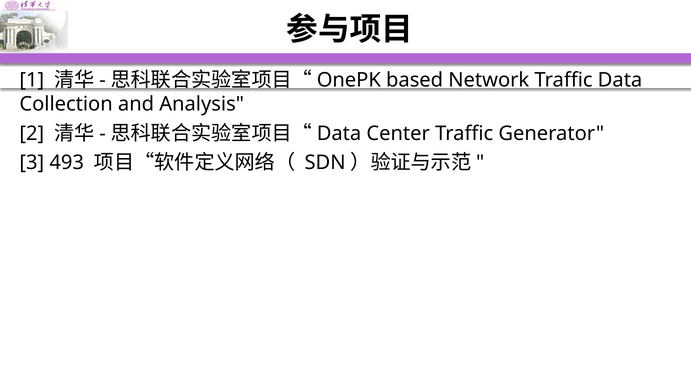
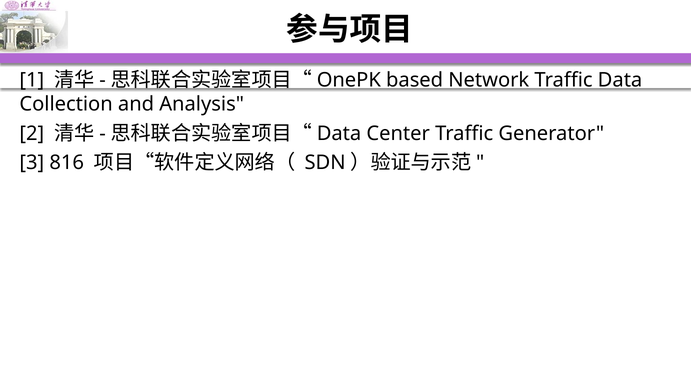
493: 493 -> 816 (67, 162)
